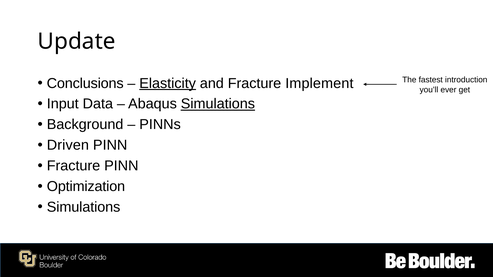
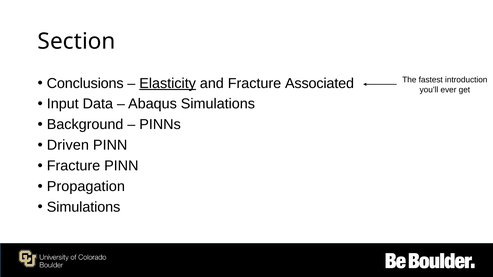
Update: Update -> Section (77, 41)
Implement: Implement -> Associated (320, 83)
Simulations underline: present -> none (218, 104)
Optimization: Optimization -> Propagation (86, 187)
